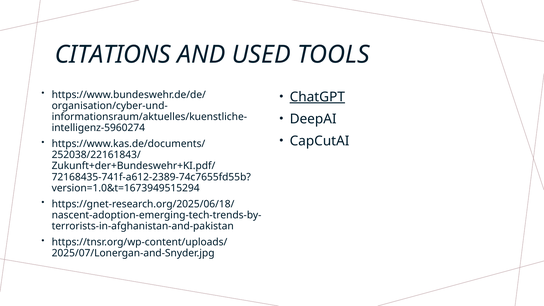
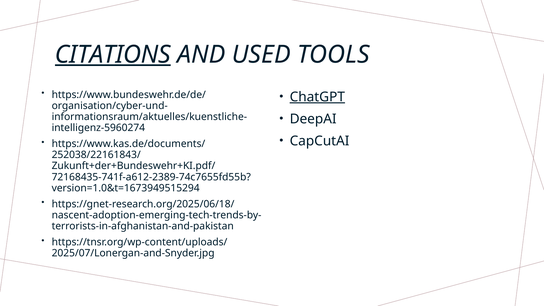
CITATIONS underline: none -> present (113, 54)
